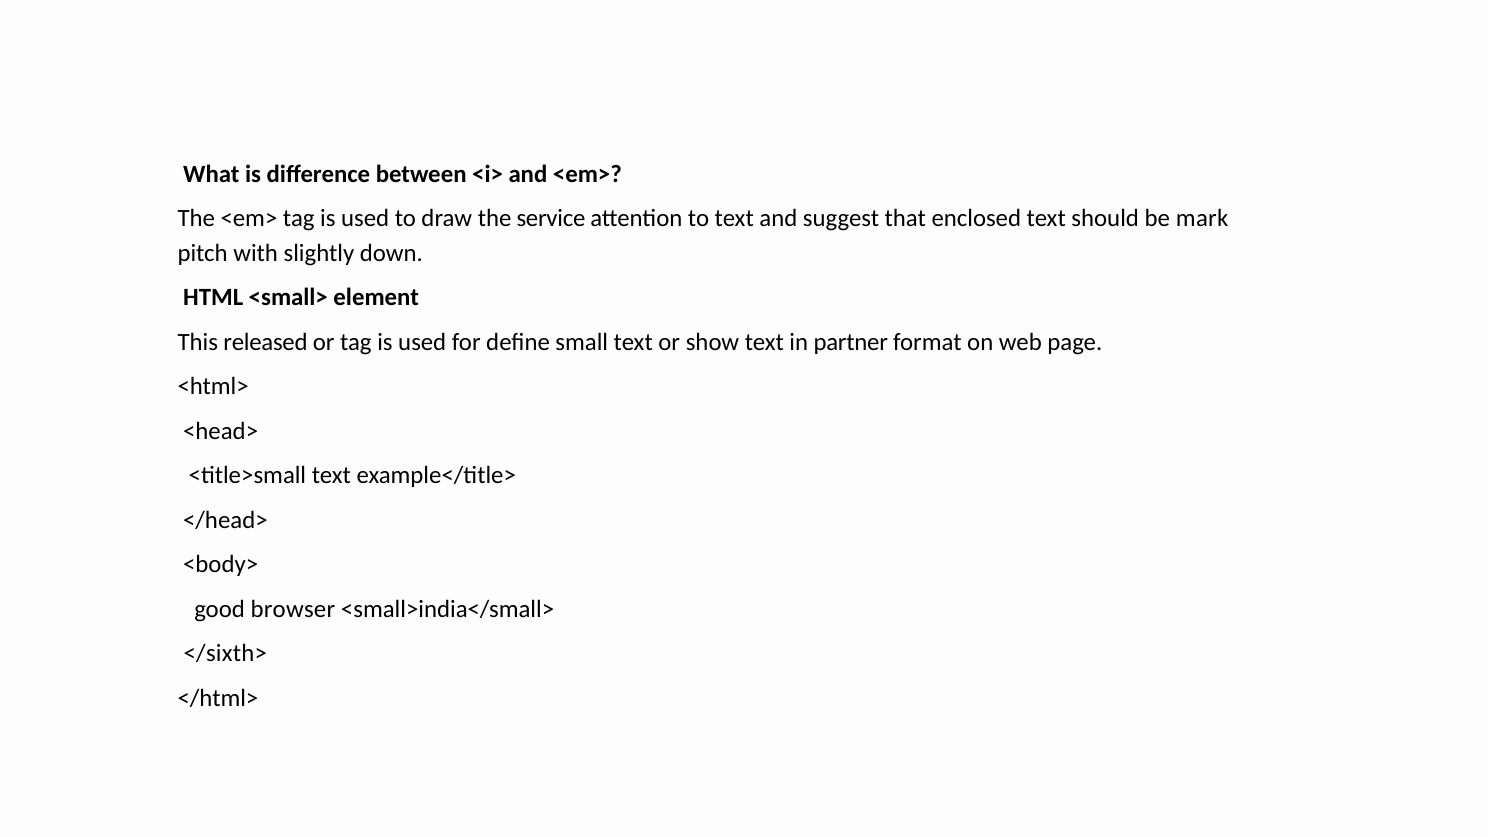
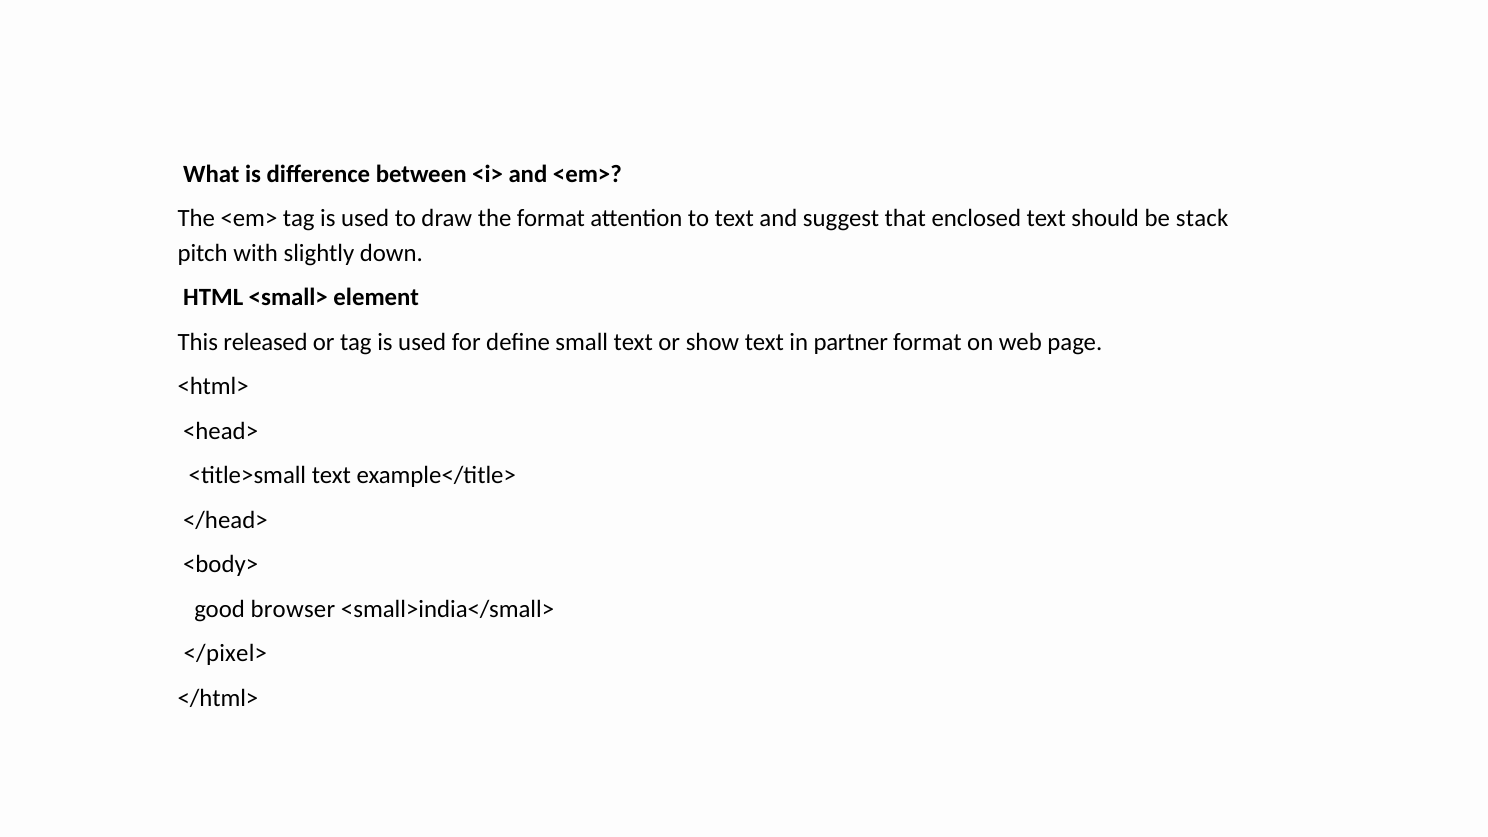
the service: service -> format (551, 219)
mark: mark -> stack (1202, 219)
</sixth>: </sixth> -> </pixel> (225, 654)
